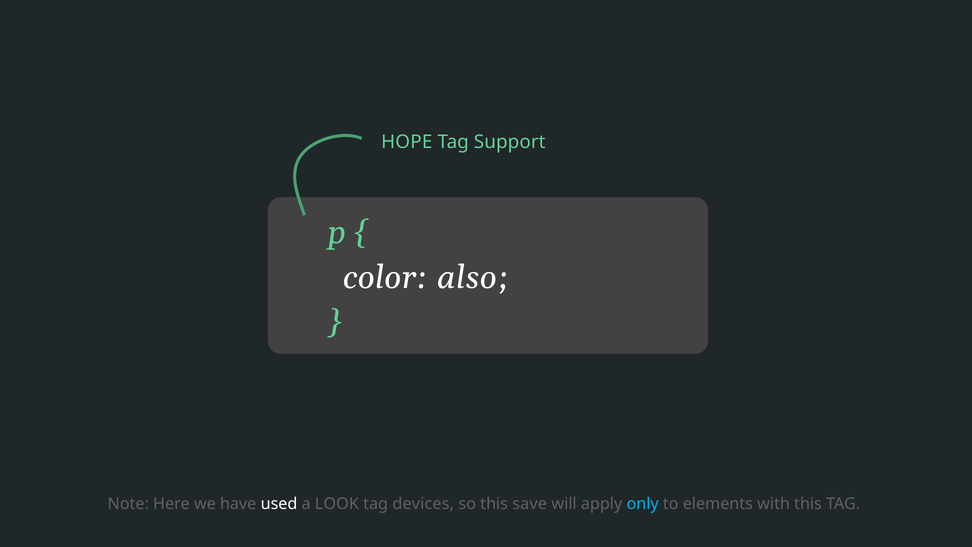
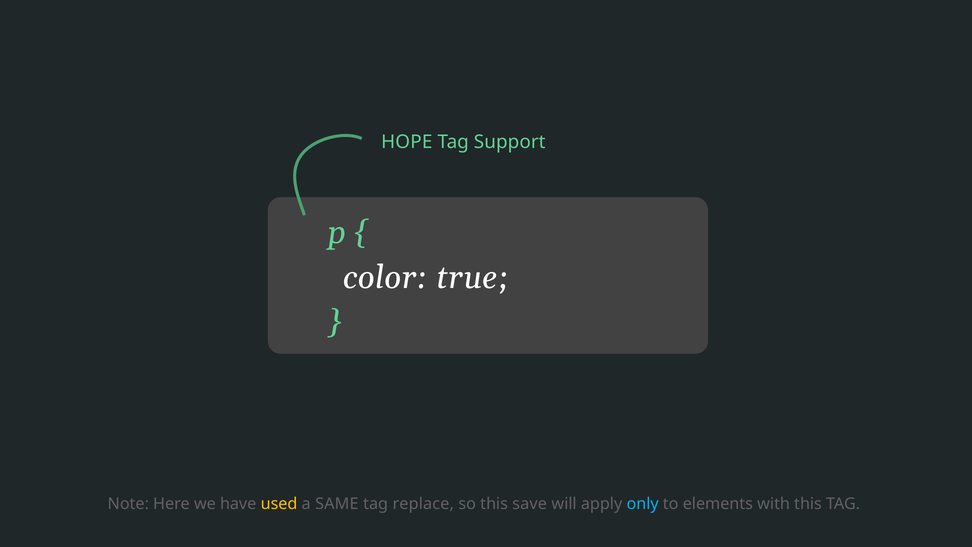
also: also -> true (474, 277)
used colour: white -> yellow (279, 504)
LOOK: LOOK -> SAME (337, 504)
devices: devices -> replace (423, 504)
